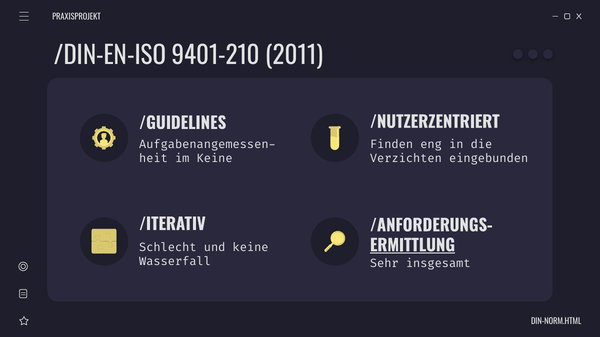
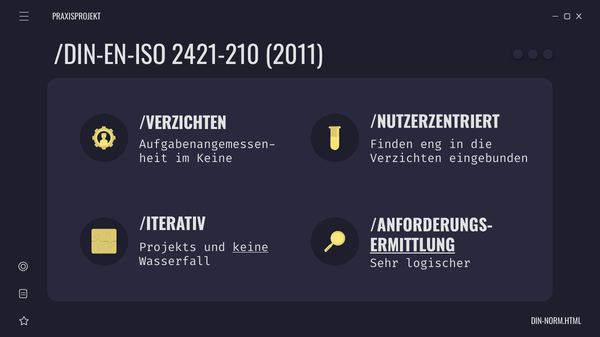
9401-210: 9401-210 -> 2421-210 (216, 56)
/GUIDELINES: /GUIDELINES -> /VERZICHTEN (183, 124)
Schlecht: Schlecht -> Projekts (168, 248)
keine underline: none -> present (251, 248)
insgesamt: insgesamt -> logischer (438, 264)
